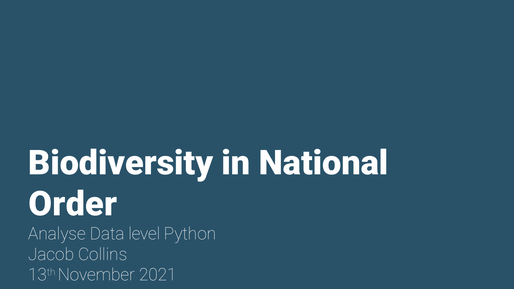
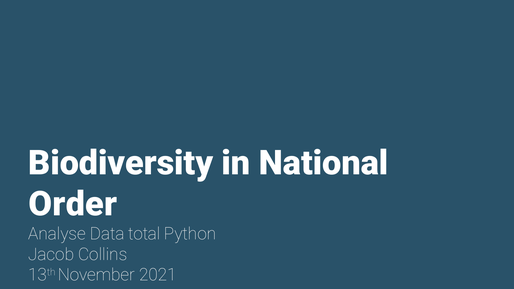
level: level -> total (144, 234)
